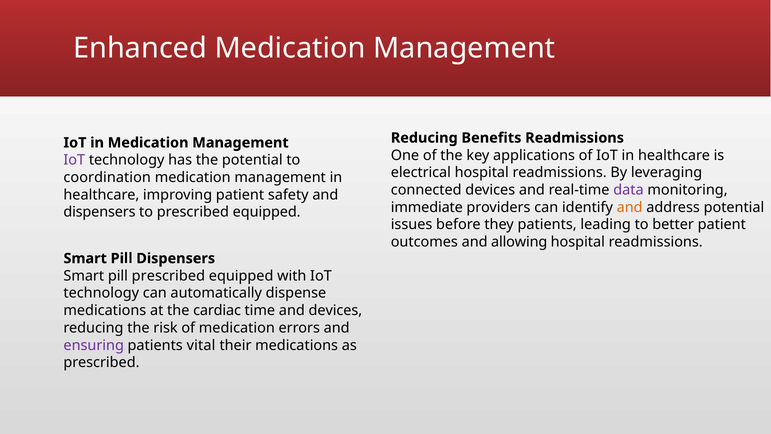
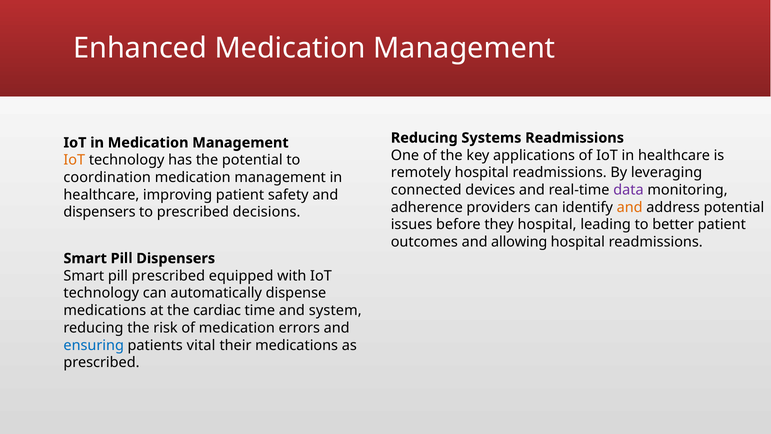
Benefits: Benefits -> Systems (491, 138)
IoT colour: purple -> orange (74, 160)
electrical: electrical -> remotely (421, 172)
immediate: immediate -> adherence (427, 207)
to prescribed equipped: equipped -> decisions (267, 212)
they patients: patients -> hospital (547, 225)
and devices: devices -> system (335, 310)
ensuring colour: purple -> blue (94, 345)
